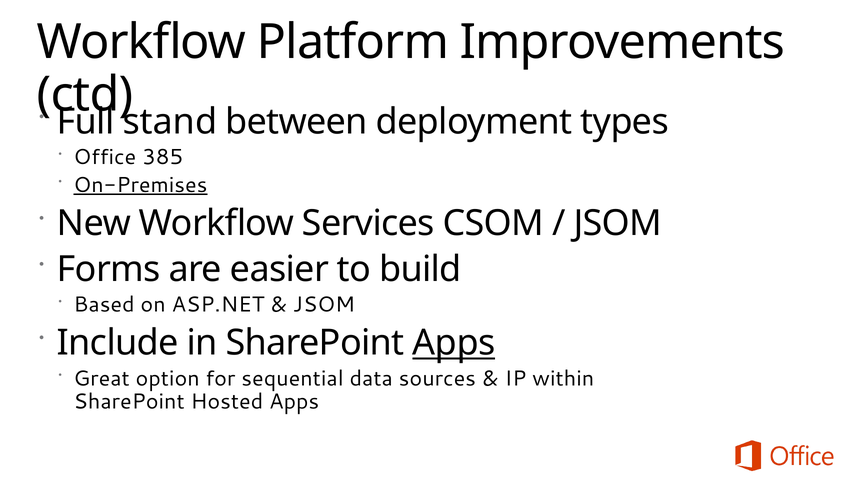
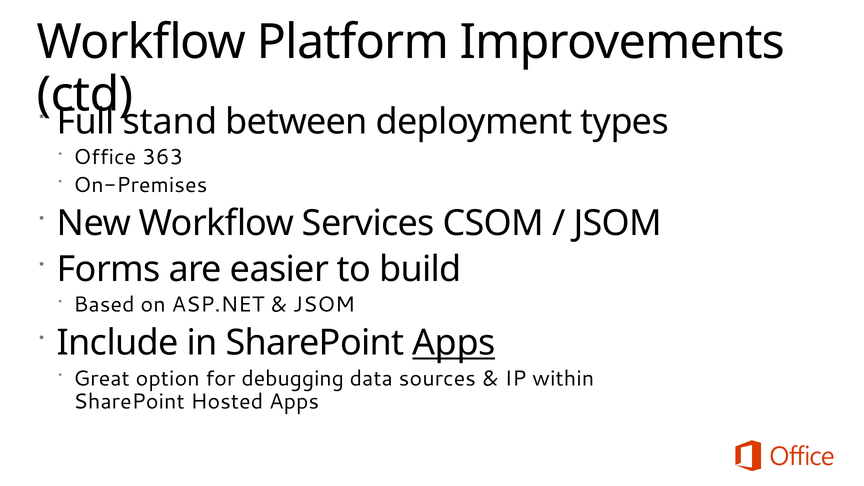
385: 385 -> 363 (163, 157)
On-Premises underline: present -> none (140, 185)
sequential: sequential -> debugging (293, 379)
